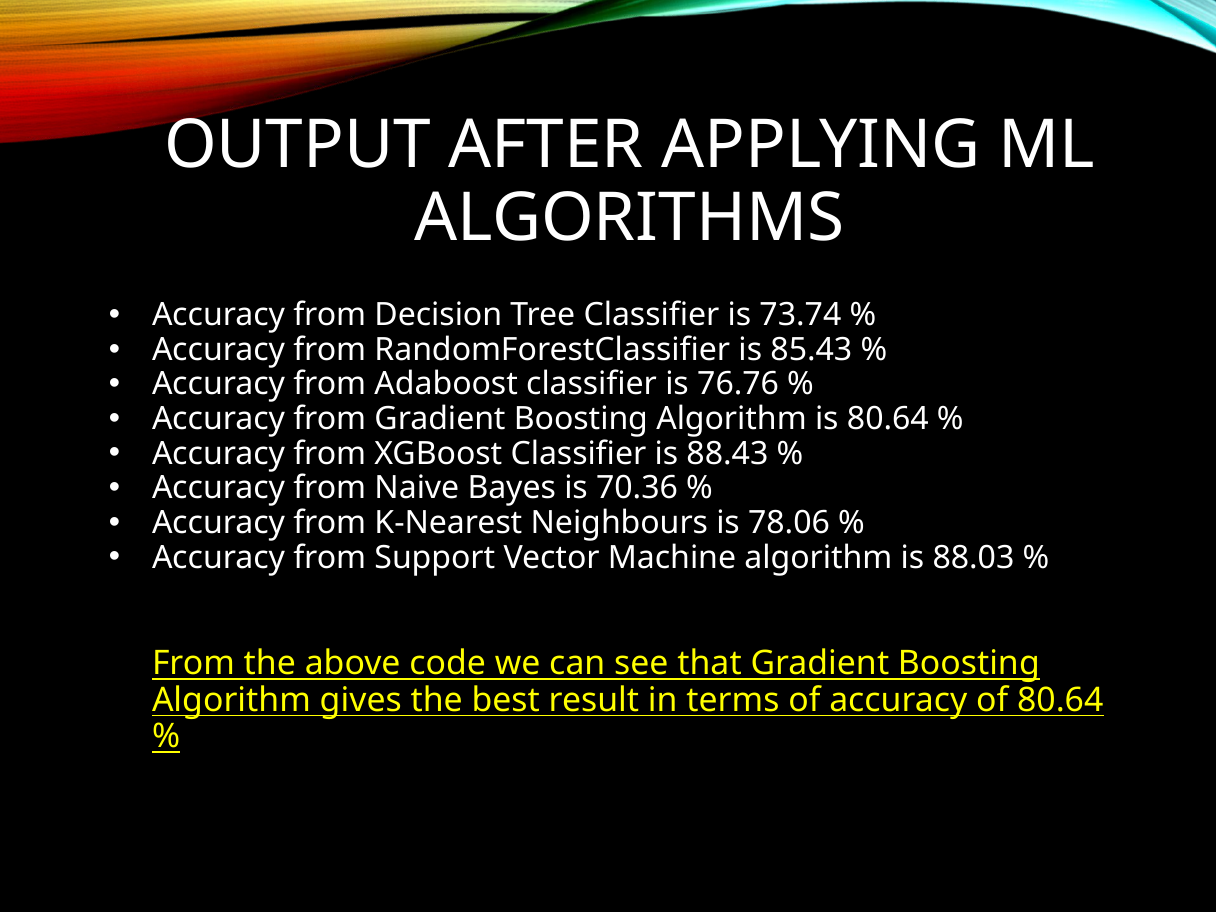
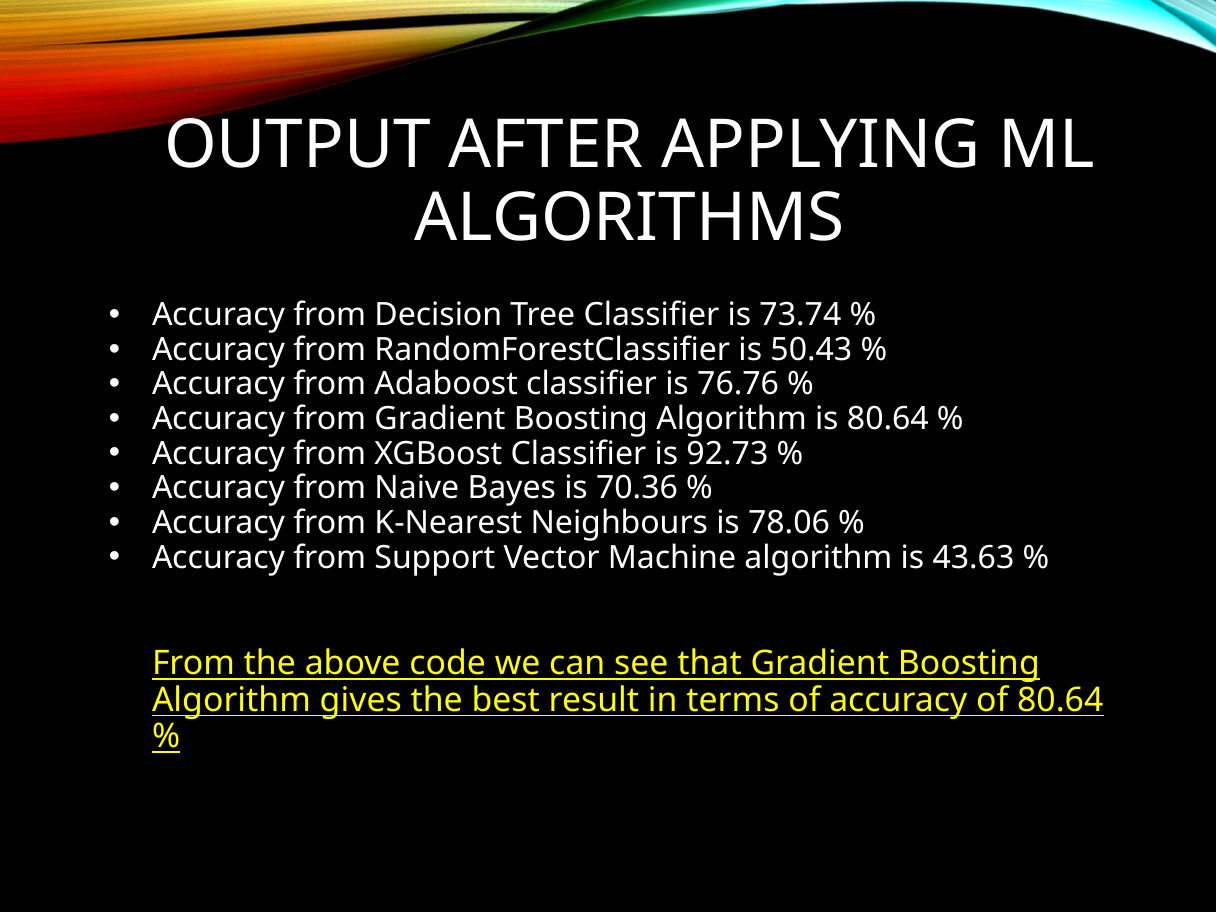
85.43: 85.43 -> 50.43 (811, 350)
88.43: 88.43 -> 92.73 (727, 454)
88.03: 88.03 -> 43.63 (973, 558)
